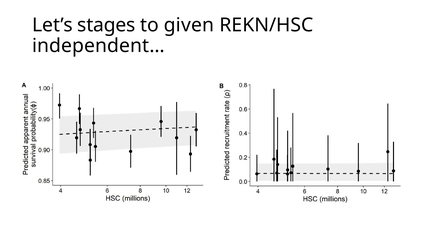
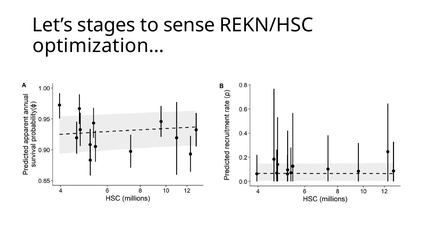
given: given -> sense (189, 25)
independent…: independent… -> optimization… (98, 46)
